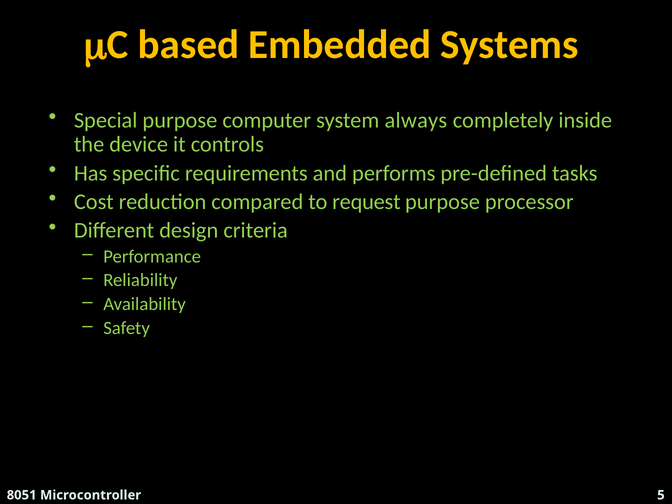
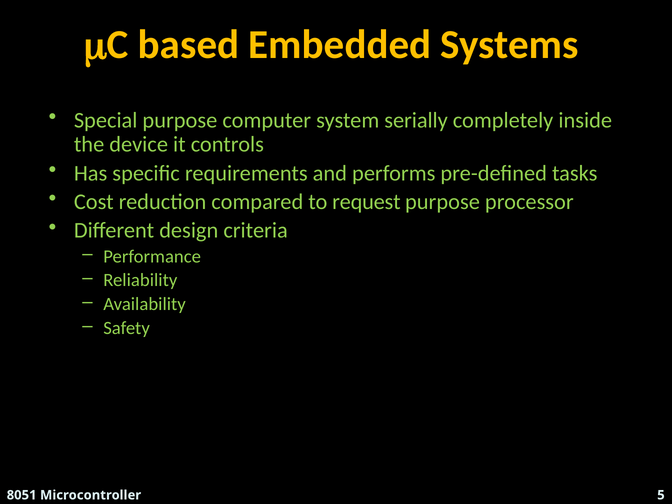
always: always -> serially (416, 120)
